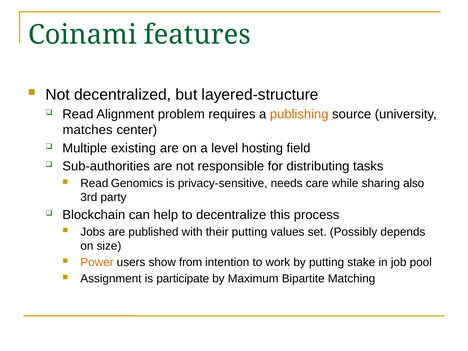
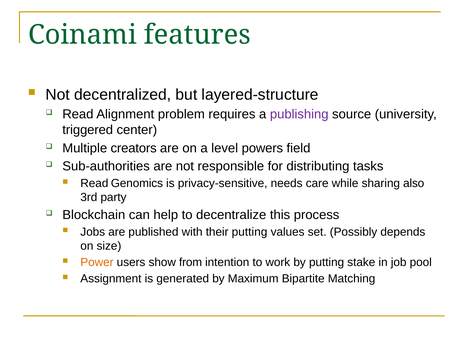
publishing colour: orange -> purple (299, 114)
matches: matches -> triggered (88, 130)
existing: existing -> creators (134, 148)
hosting: hosting -> powers (262, 148)
participate: participate -> generated (183, 279)
